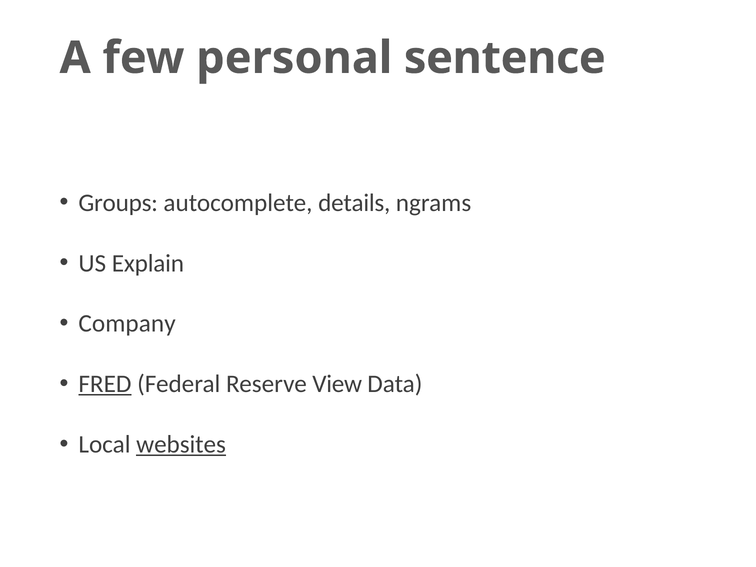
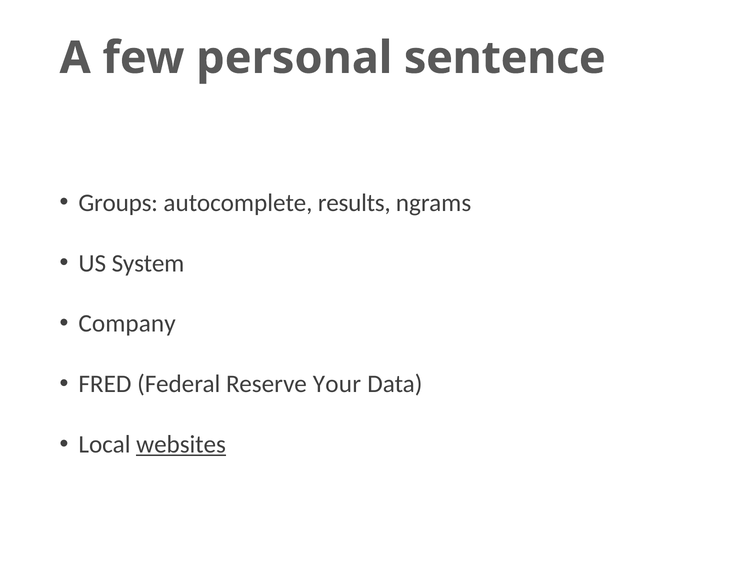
details: details -> results (354, 203)
Explain: Explain -> System (148, 263)
FRED underline: present -> none (105, 384)
View: View -> Your (337, 384)
